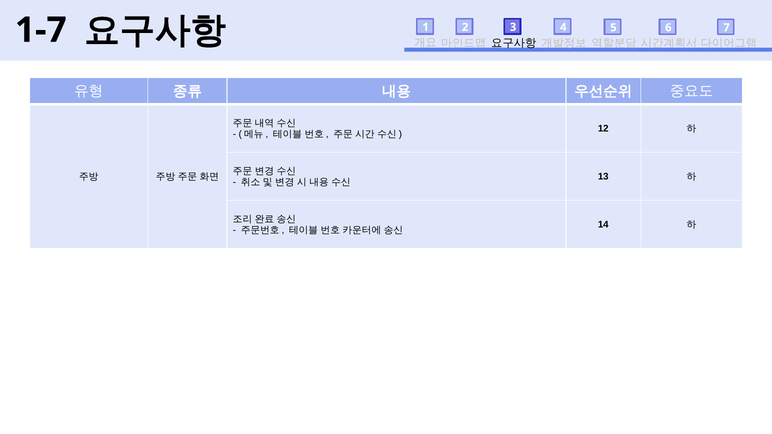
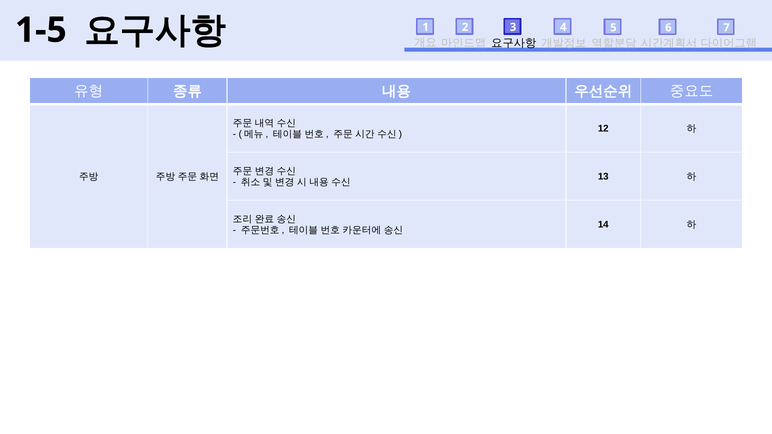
1-7: 1-7 -> 1-5 (41, 30)
